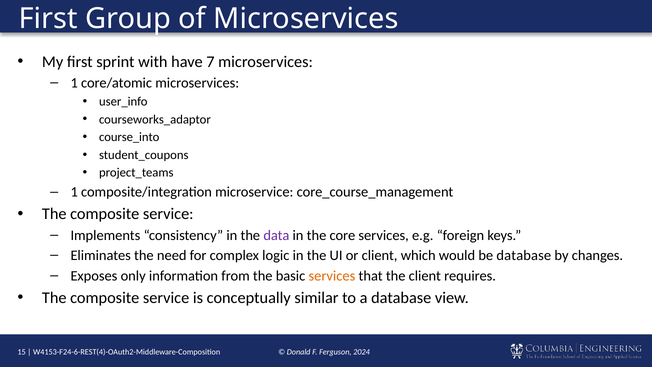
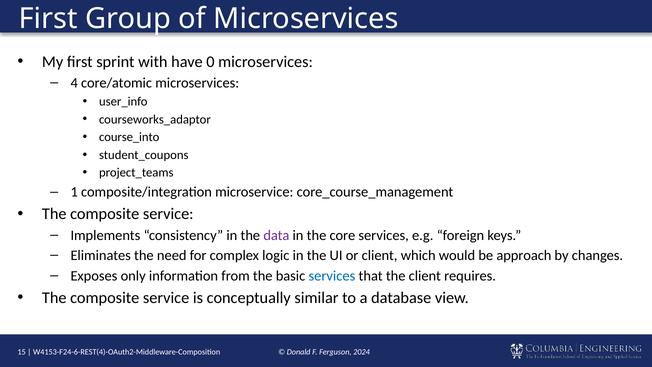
7: 7 -> 0 (210, 62)
1: 1 -> 4 (74, 83)
be database: database -> approach (524, 255)
services colour: orange -> blue (332, 276)
